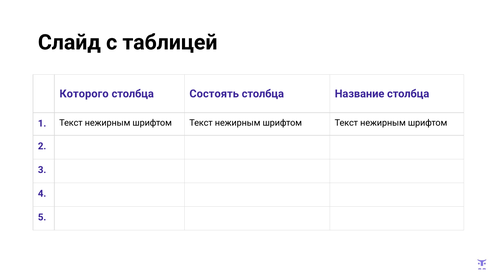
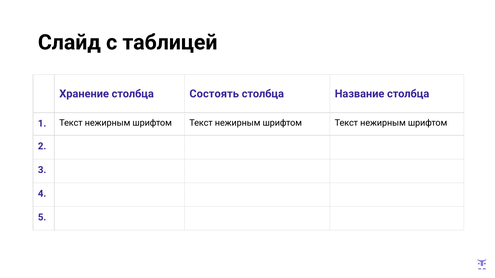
Которого: Которого -> Хранение (84, 94)
